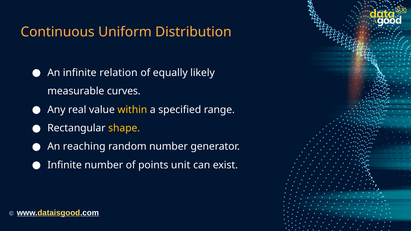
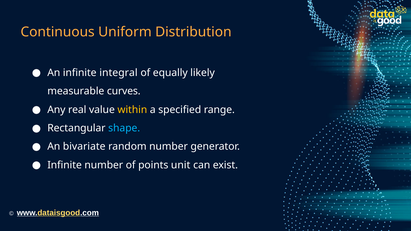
relation: relation -> integral (118, 73)
shape colour: yellow -> light blue (124, 128)
reaching: reaching -> bivariate (84, 147)
